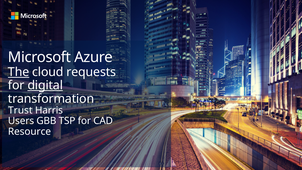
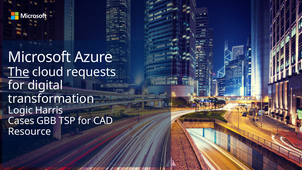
digital underline: present -> none (45, 85)
Trust: Trust -> Logic (20, 110)
Users: Users -> Cases (21, 121)
